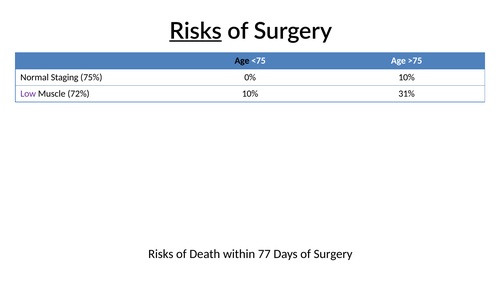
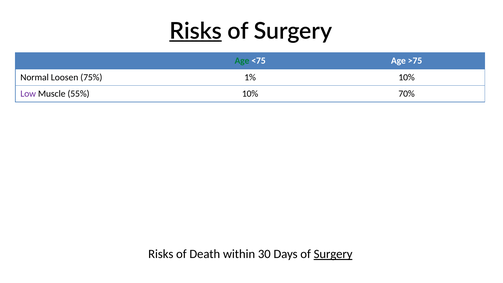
Age colour: black -> green (242, 61)
Staging: Staging -> Loosen (65, 77)
0%: 0% -> 1% (250, 77)
72%: 72% -> 55% (79, 94)
31%: 31% -> 70% (407, 94)
77: 77 -> 30 (264, 254)
Surgery underline: none -> present (333, 254)
